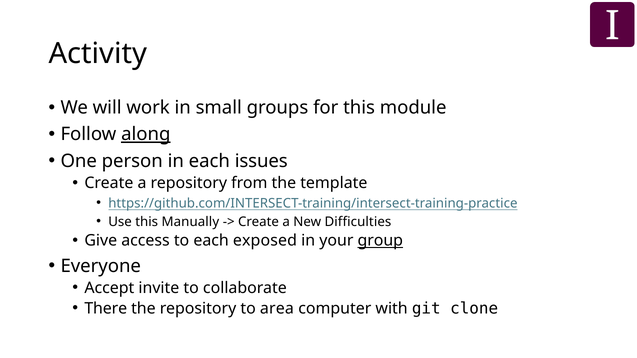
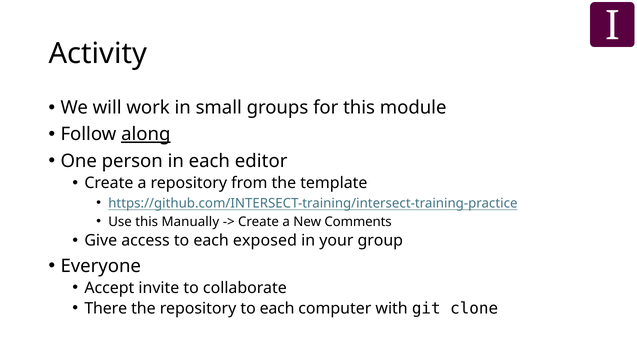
issues: issues -> editor (261, 161)
Difficulties: Difficulties -> Comments (358, 222)
group underline: present -> none (380, 241)
repository to area: area -> each (277, 309)
